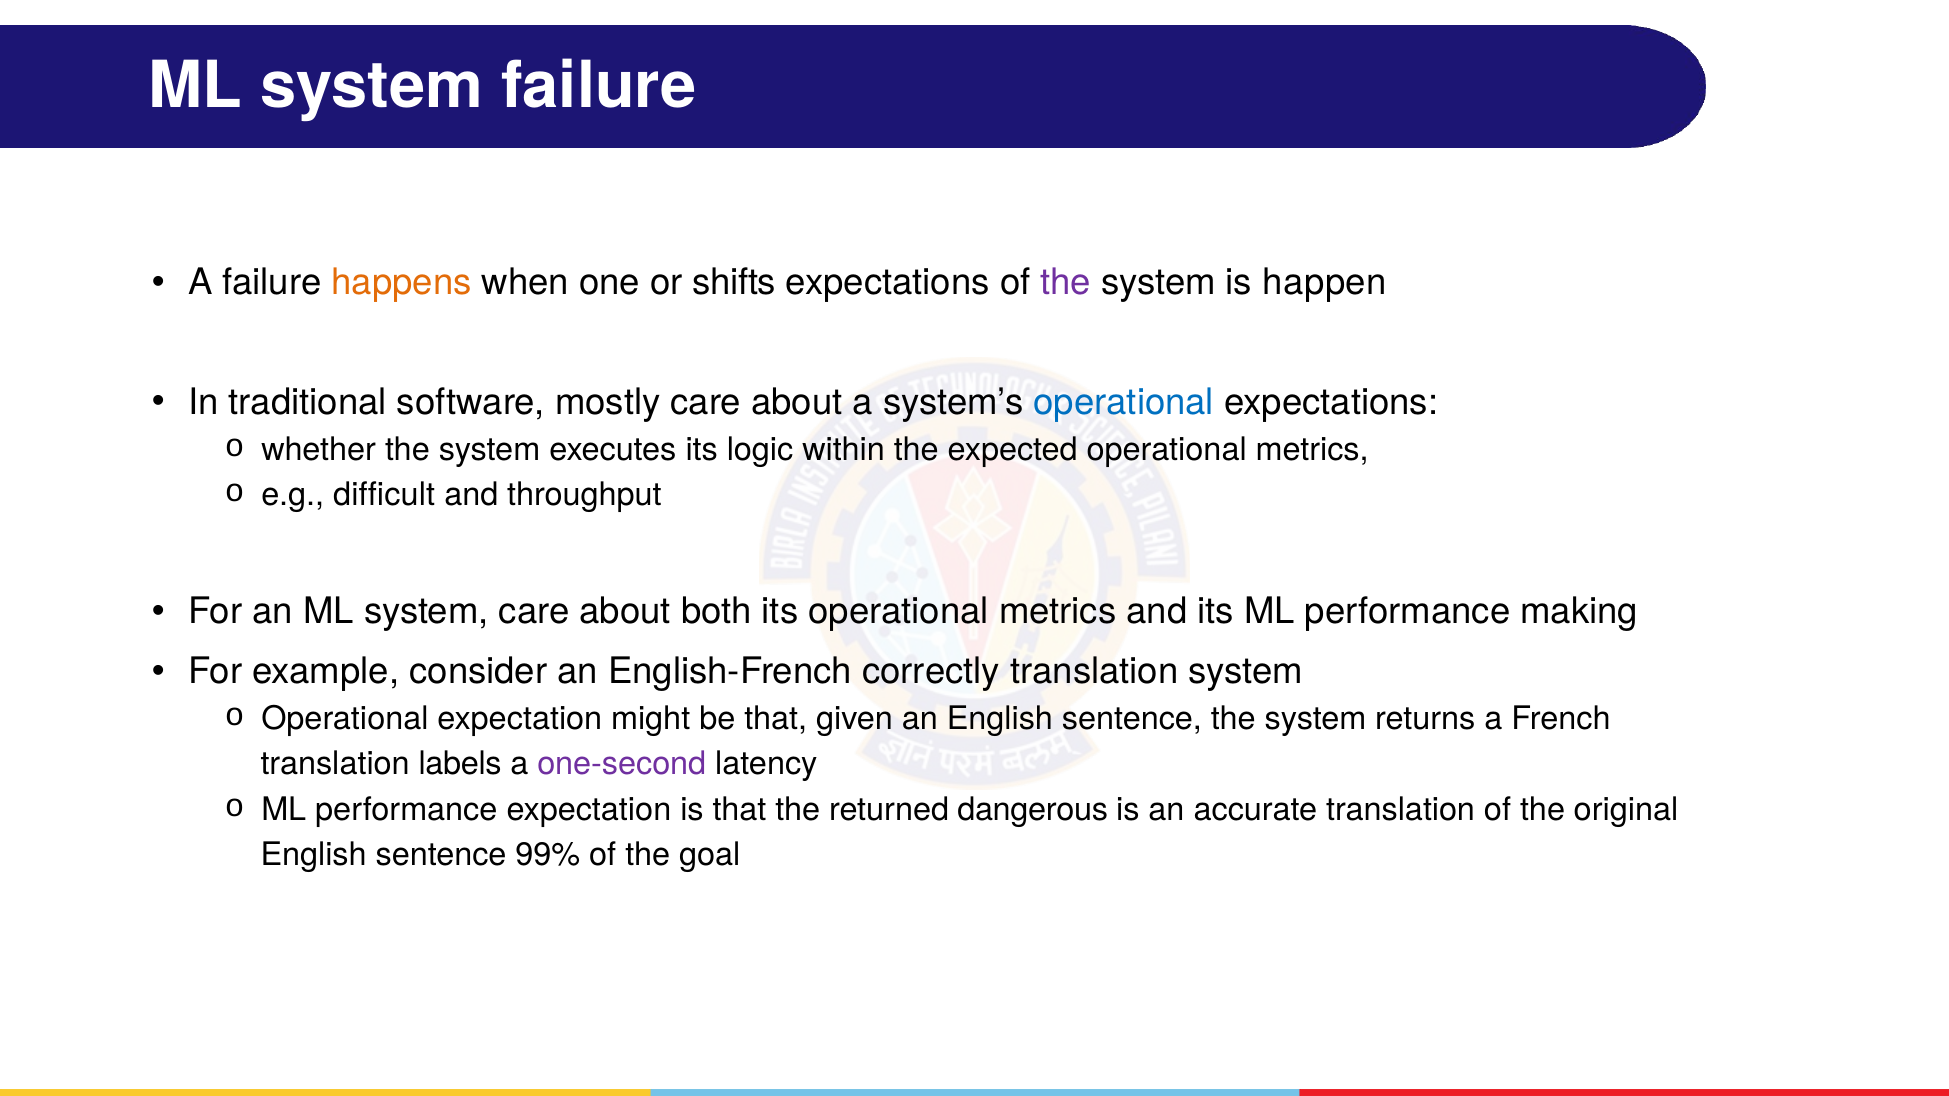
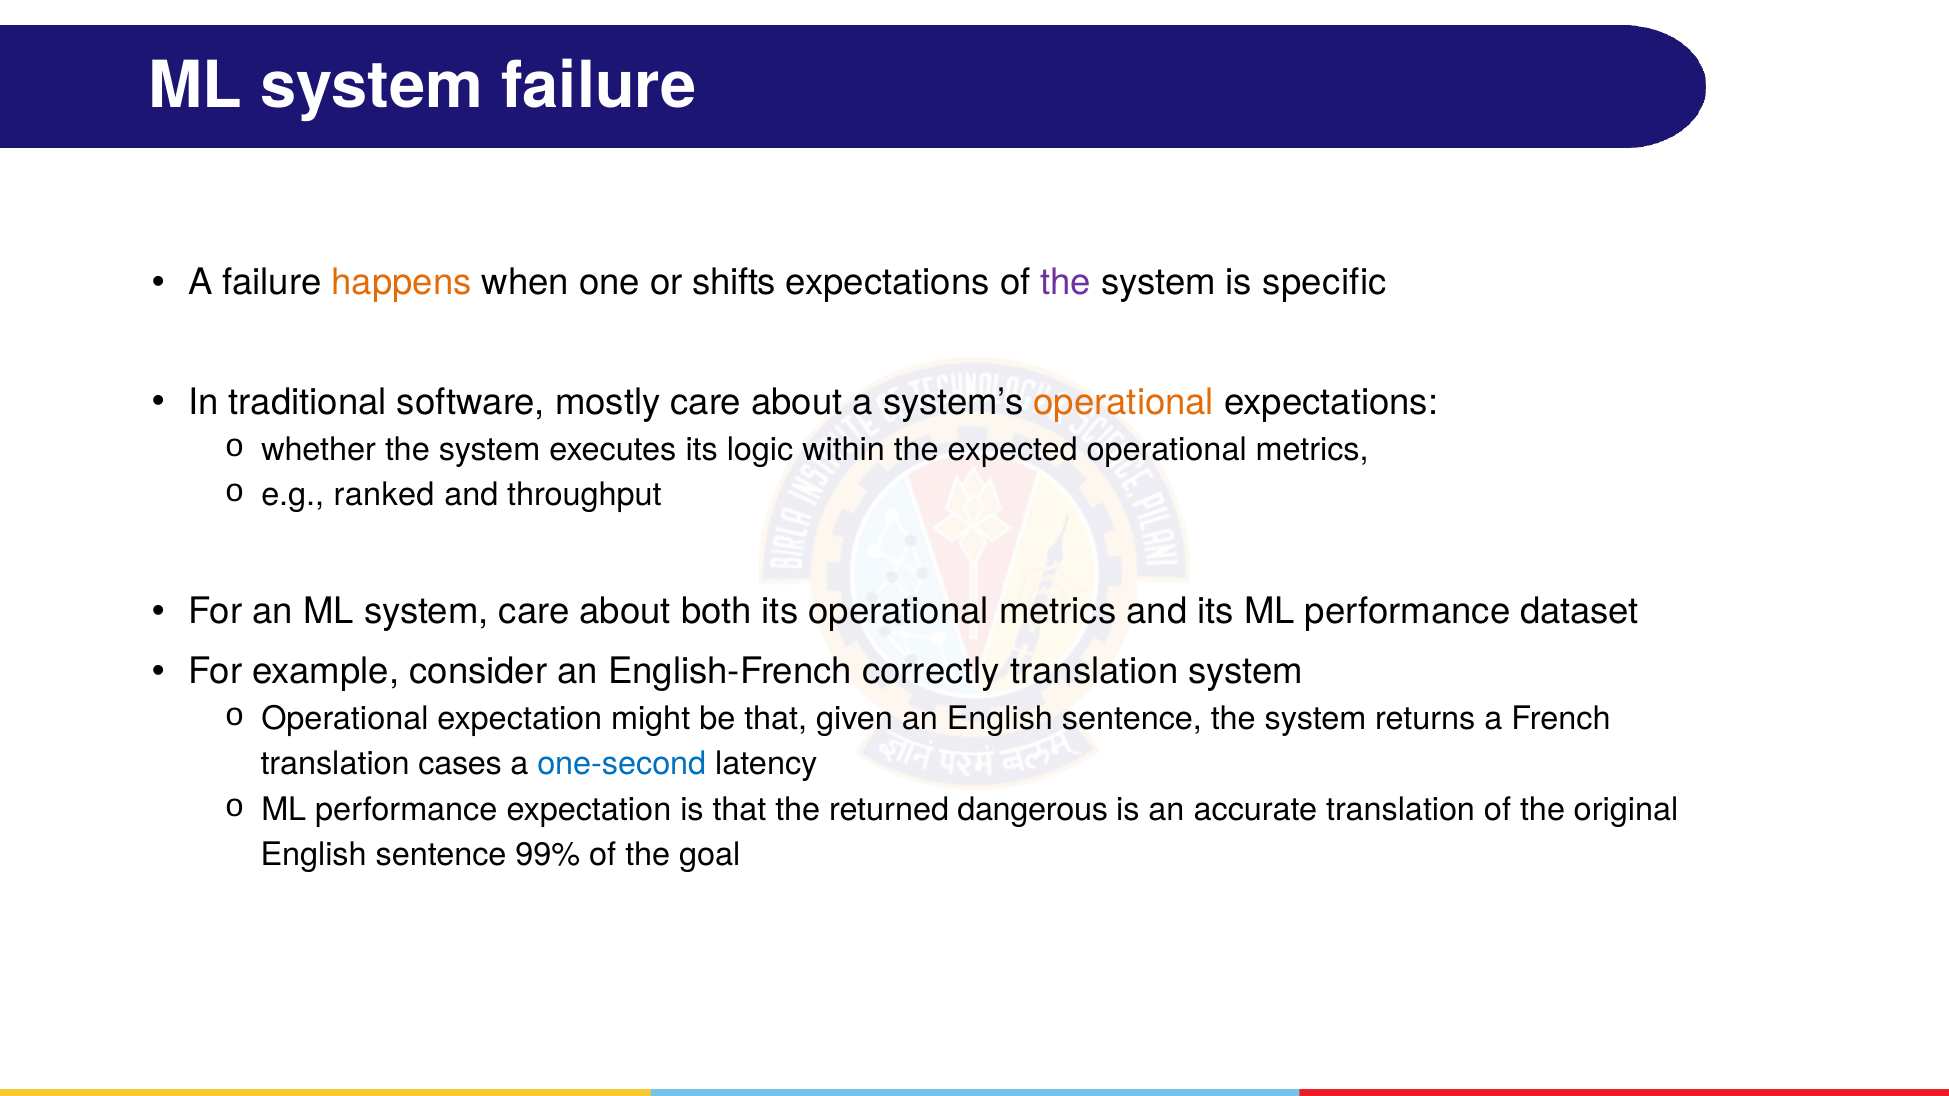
happen: happen -> specific (1325, 283)
operational colour: blue -> orange (1124, 402)
difficult: difficult -> ranked (384, 495)
making: making -> dataset (1579, 612)
labels: labels -> cases (460, 764)
one-second colour: purple -> blue (622, 764)
